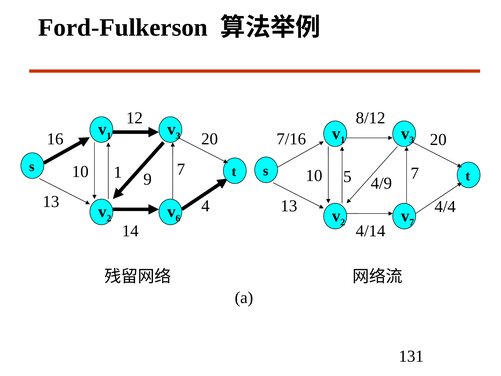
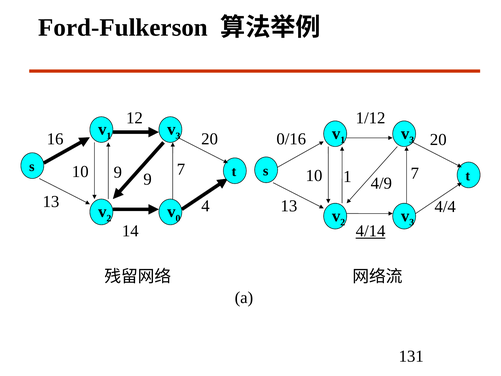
8/12: 8/12 -> 1/12 (371, 118)
7/16: 7/16 -> 0/16 (291, 139)
10 1: 1 -> 9 (118, 172)
10 5: 5 -> 1 (347, 176)
6: 6 -> 0 (178, 218)
7: 7 -> 3 (412, 222)
4/14 underline: none -> present (371, 231)
